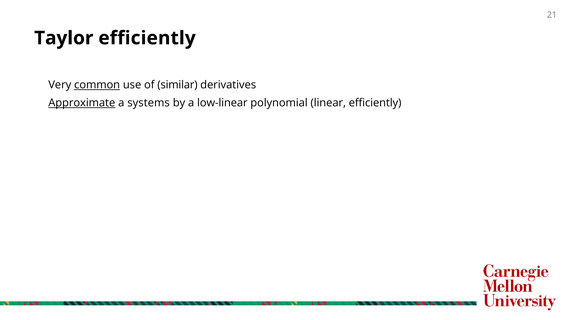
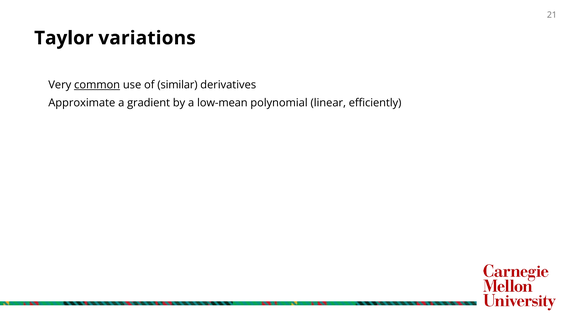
Taylor efficiently: efficiently -> variations (147, 38)
Approximate underline: present -> none (82, 103)
systems: systems -> gradient (149, 103)
low-linear: low-linear -> low-mean (222, 103)
